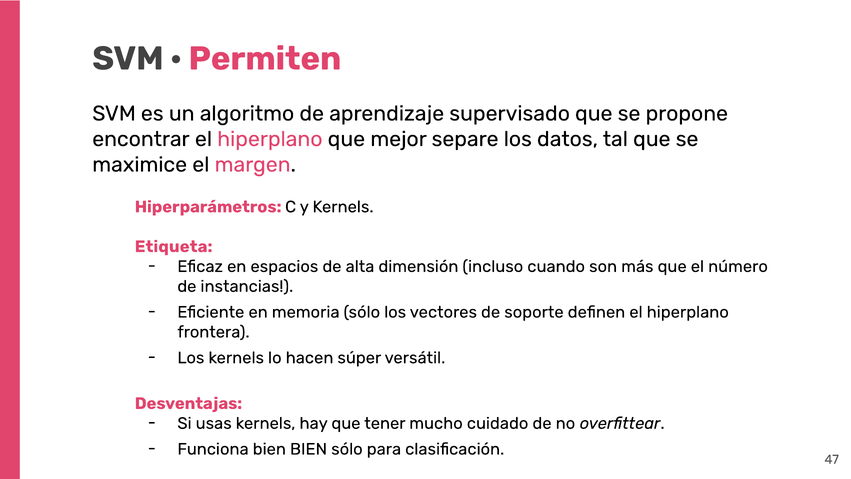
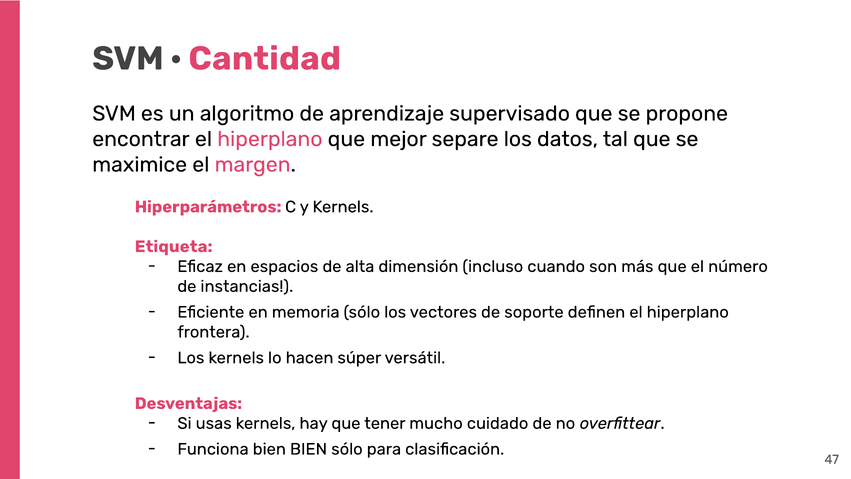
Permiten: Permiten -> Cantidad (265, 59)
